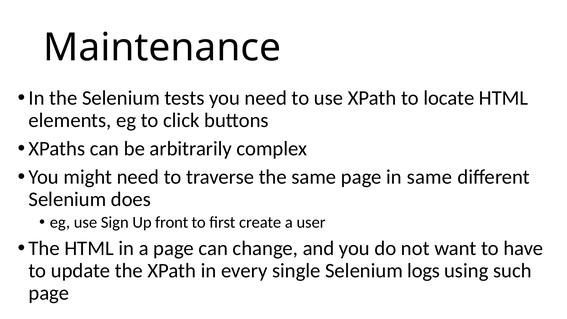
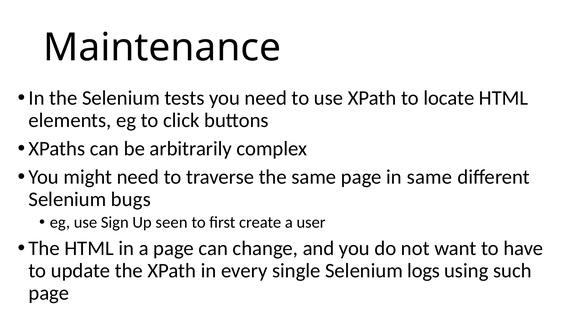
does: does -> bugs (131, 199)
front: front -> seen (172, 222)
